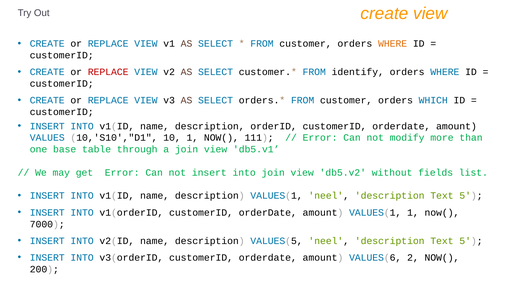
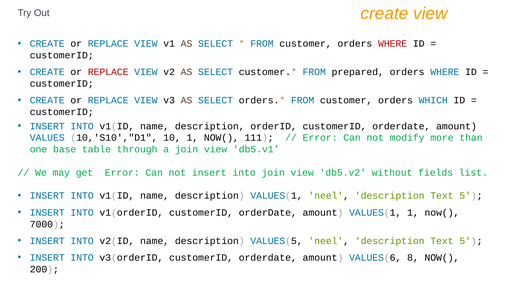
WHERE colour: orange -> red (393, 44)
identify: identify -> prepared (358, 72)
2: 2 -> 8 (413, 258)
